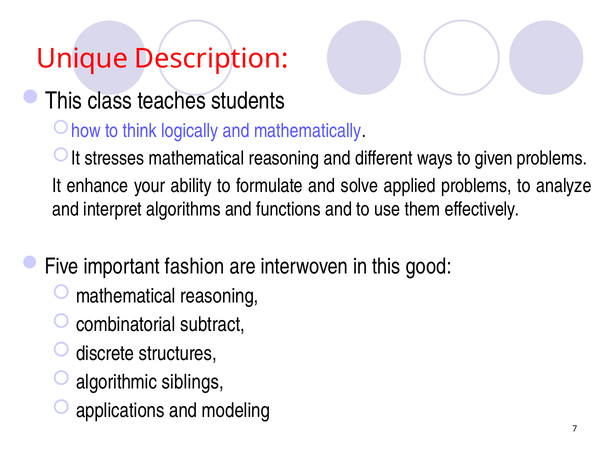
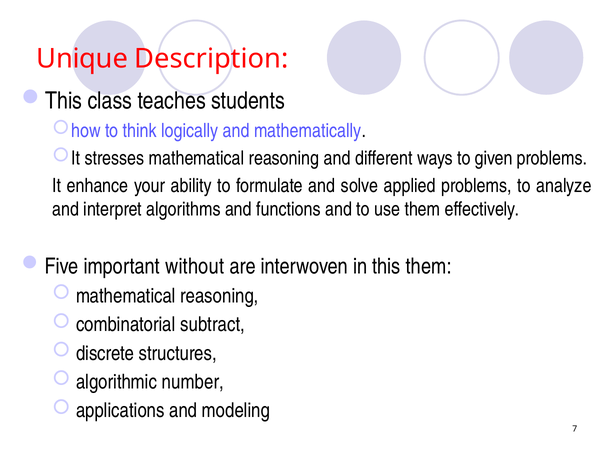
fashion: fashion -> without (195, 266)
this good: good -> them (429, 266)
siblings: siblings -> number (193, 382)
